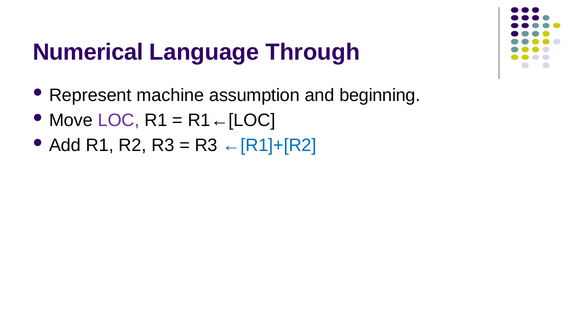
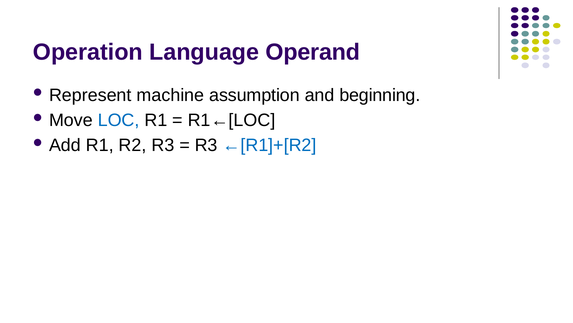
Numerical: Numerical -> Operation (88, 52)
Through: Through -> Operand (313, 52)
LOC colour: purple -> blue (119, 120)
